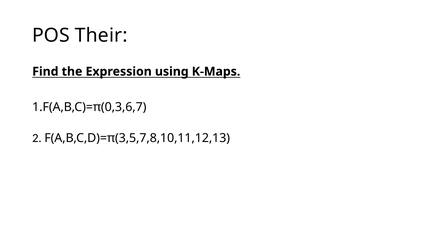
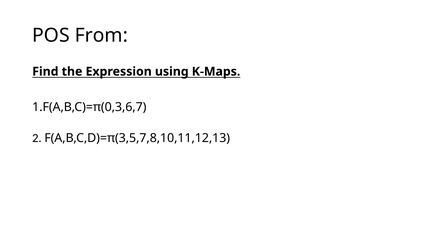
Their: Their -> From (101, 36)
